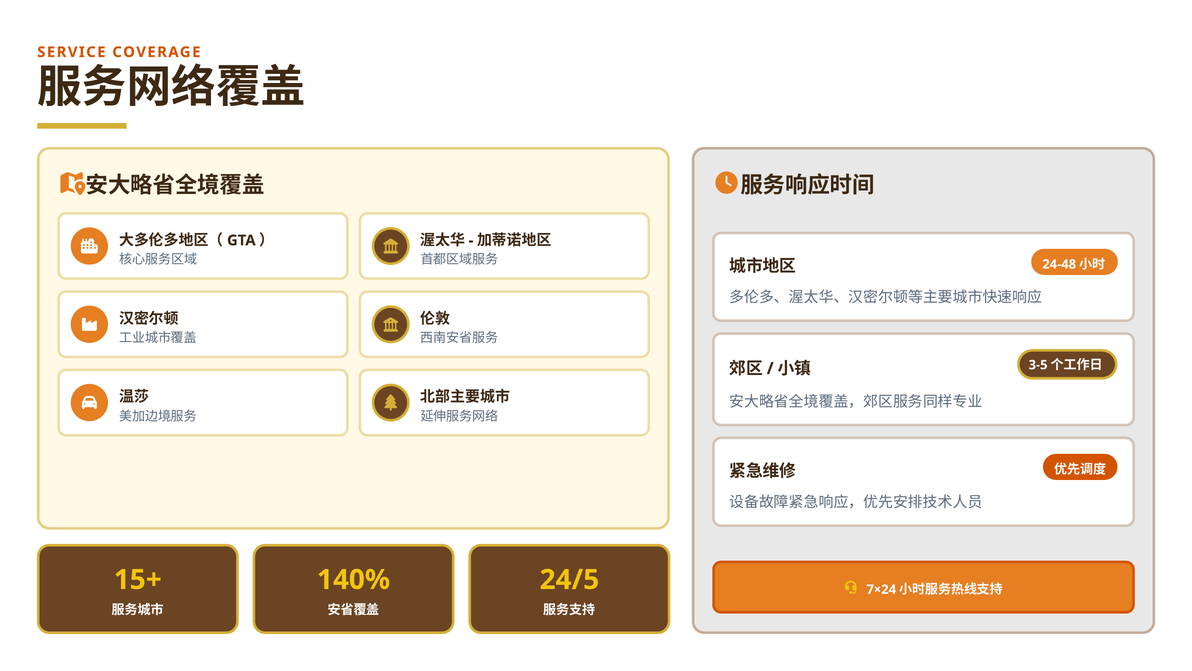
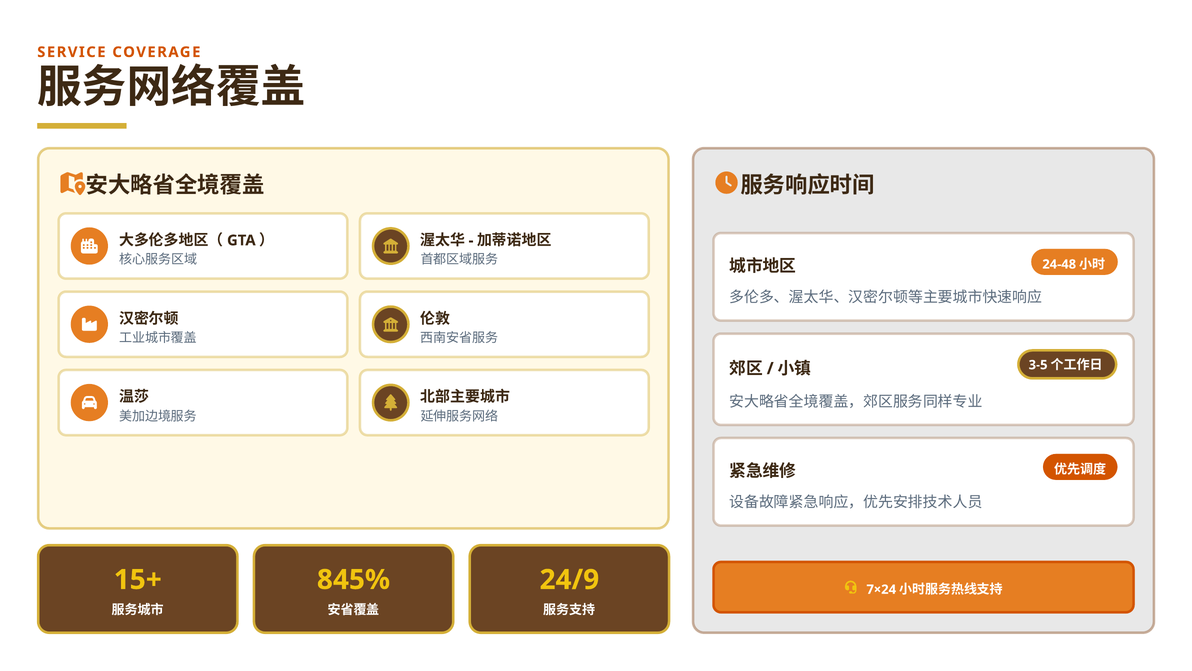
140%: 140% -> 845% (354, 579)
24/5: 24/5 -> 24/9 (569, 579)
